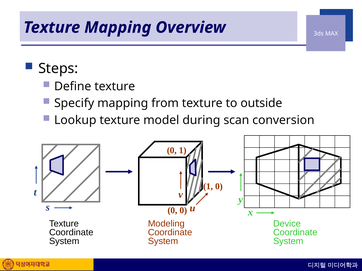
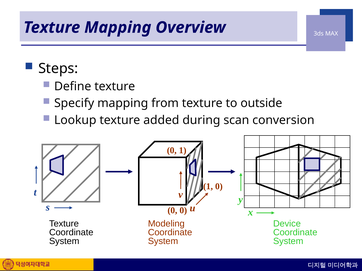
model: model -> added (161, 120)
